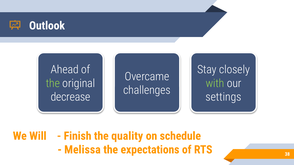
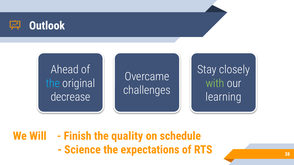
the colour: light green -> light blue (53, 83)
settings: settings -> learning (223, 97)
Melissa: Melissa -> Science (82, 150)
